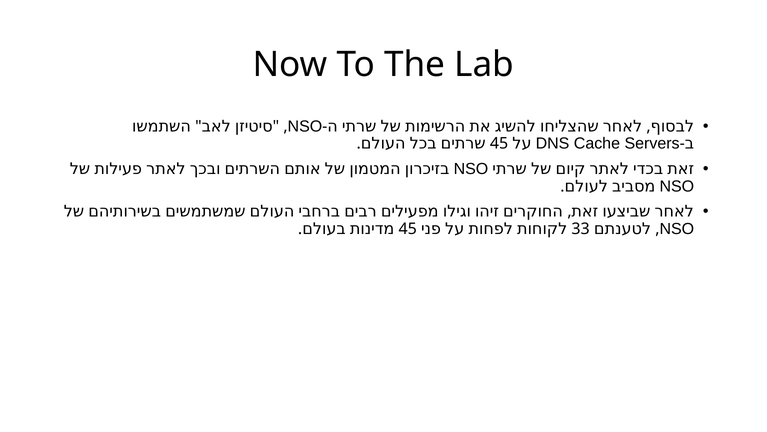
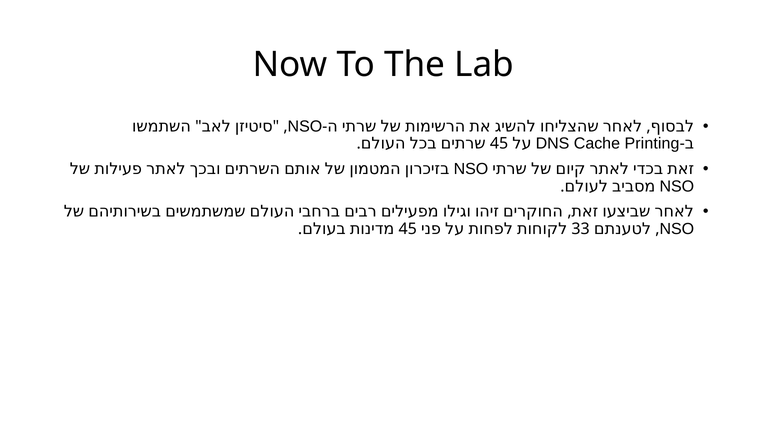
Servers: Servers -> Printing (652, 144)
